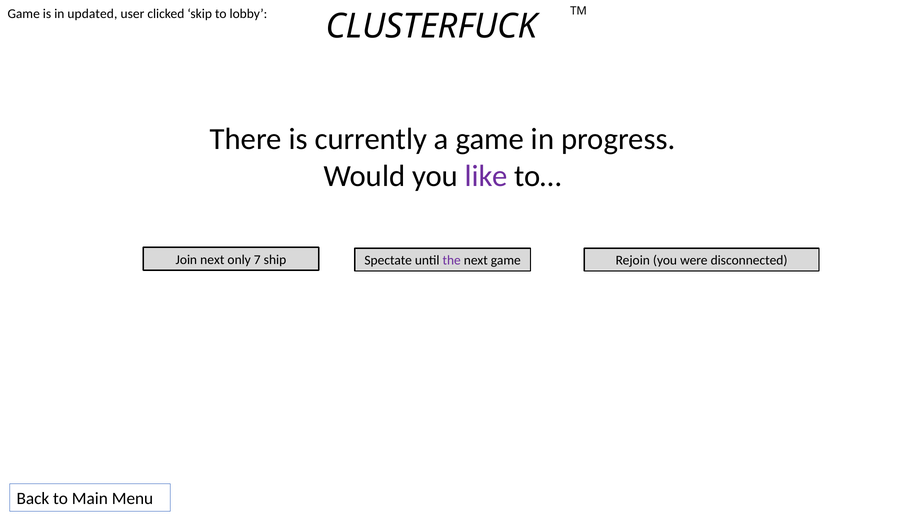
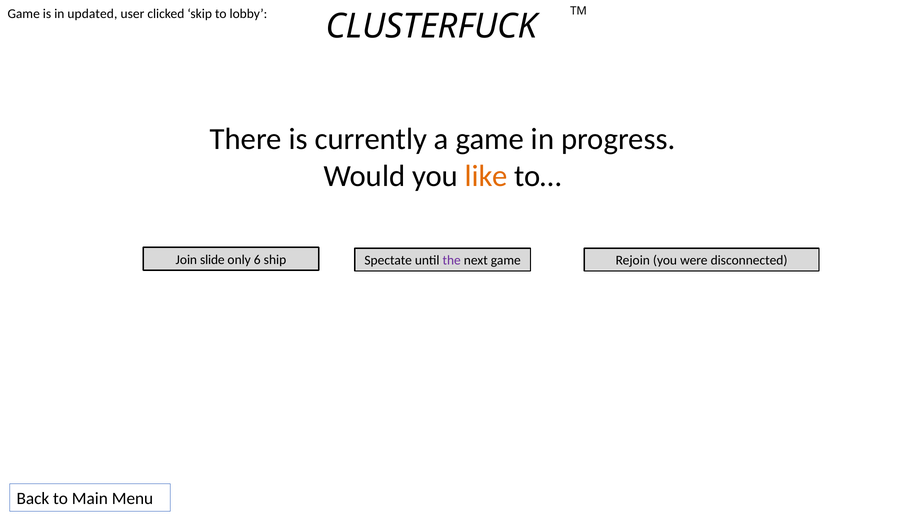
like colour: purple -> orange (486, 176)
Join next: next -> slide (212, 260)
7: 7 -> 6 (257, 260)
